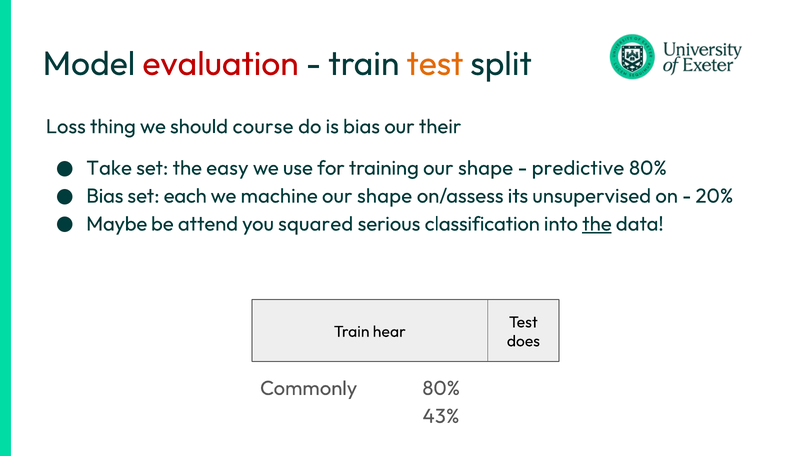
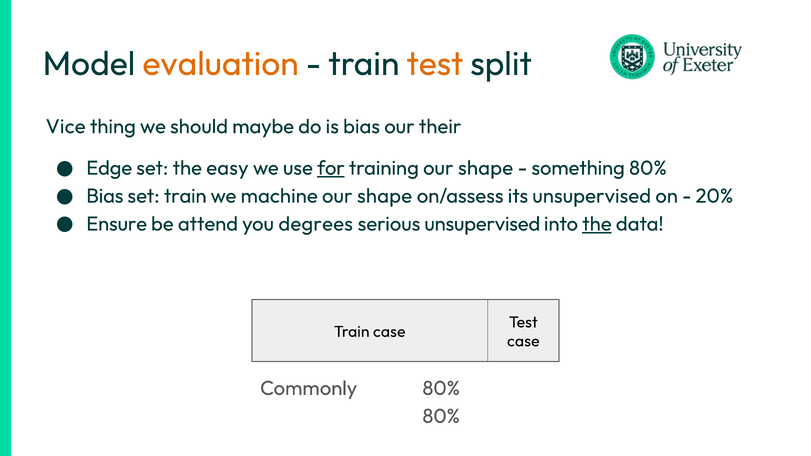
evaluation colour: red -> orange (221, 64)
Loss: Loss -> Vice (66, 127)
course: course -> maybe (263, 127)
Take: Take -> Edge (109, 168)
for underline: none -> present (331, 168)
predictive: predictive -> something (578, 168)
set each: each -> train (185, 196)
Maybe: Maybe -> Ensure (117, 224)
squared: squared -> degrees (316, 224)
serious classification: classification -> unsupervised (482, 224)
Train hear: hear -> case (389, 332)
does: does -> case (523, 341)
43%: 43% -> 80% (441, 416)
